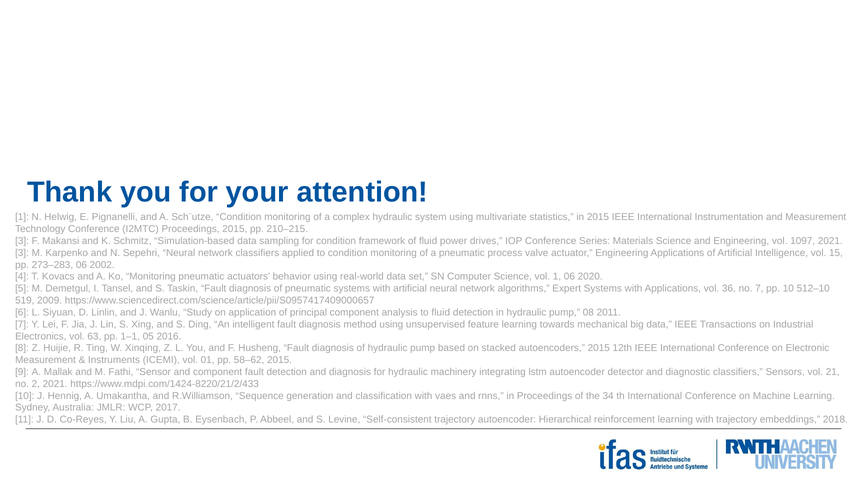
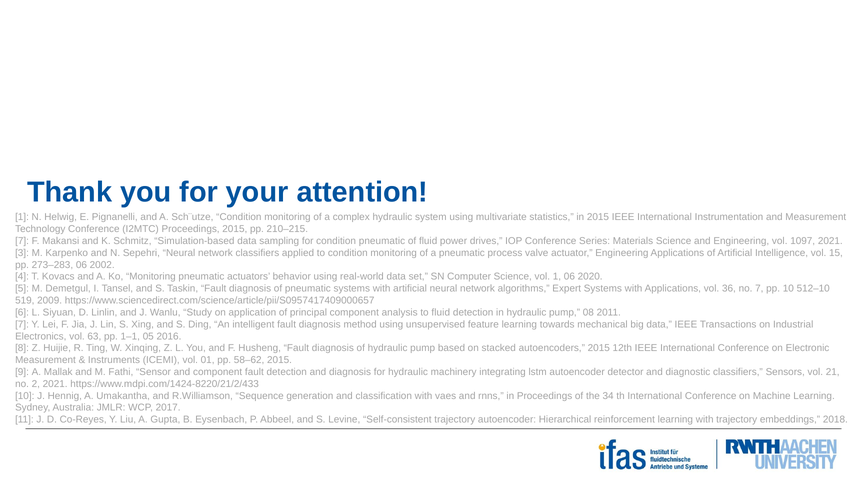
3: 3 -> 7 (22, 241)
condition framework: framework -> pneumatic (382, 241)
